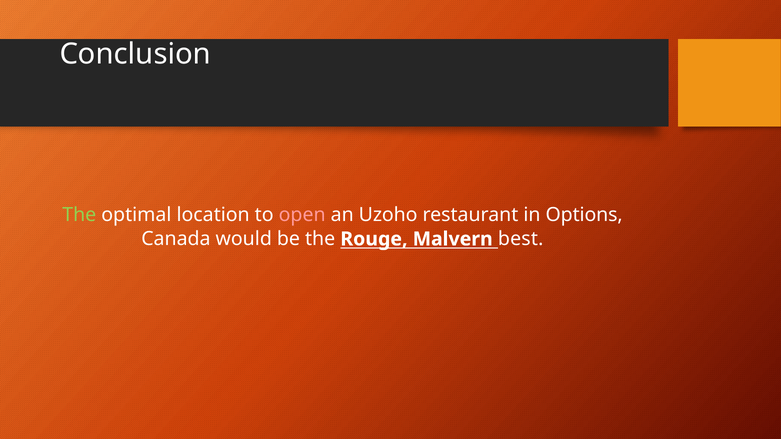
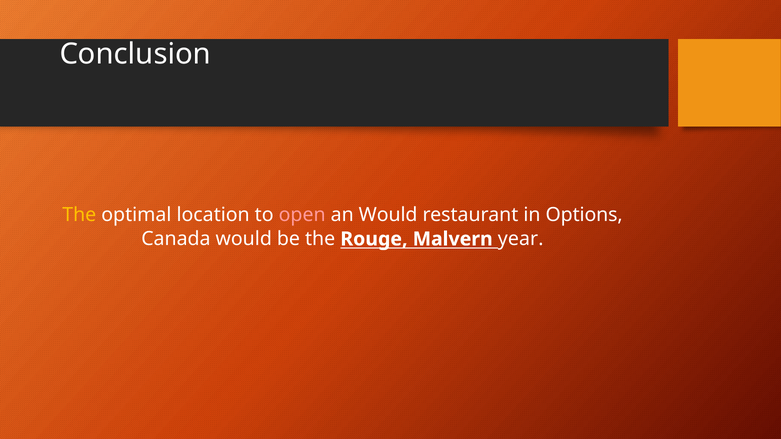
The colour: light green -> yellow (79, 215)
an Uzoho: Uzoho -> Would (388, 215)
best: best -> year (521, 239)
